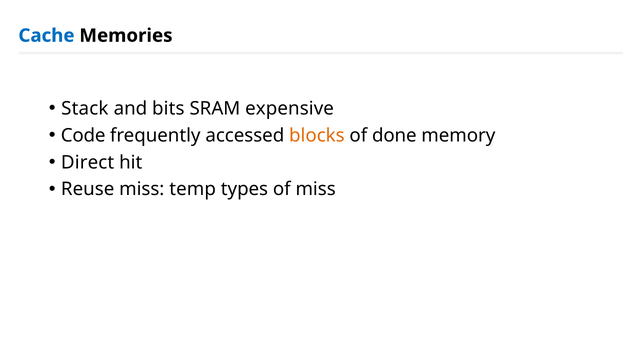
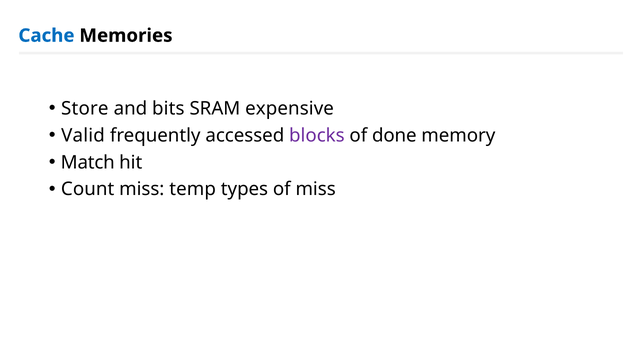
Stack: Stack -> Store (85, 109)
Code: Code -> Valid (83, 135)
blocks colour: orange -> purple (317, 135)
Direct: Direct -> Match (88, 162)
Reuse: Reuse -> Count (88, 189)
